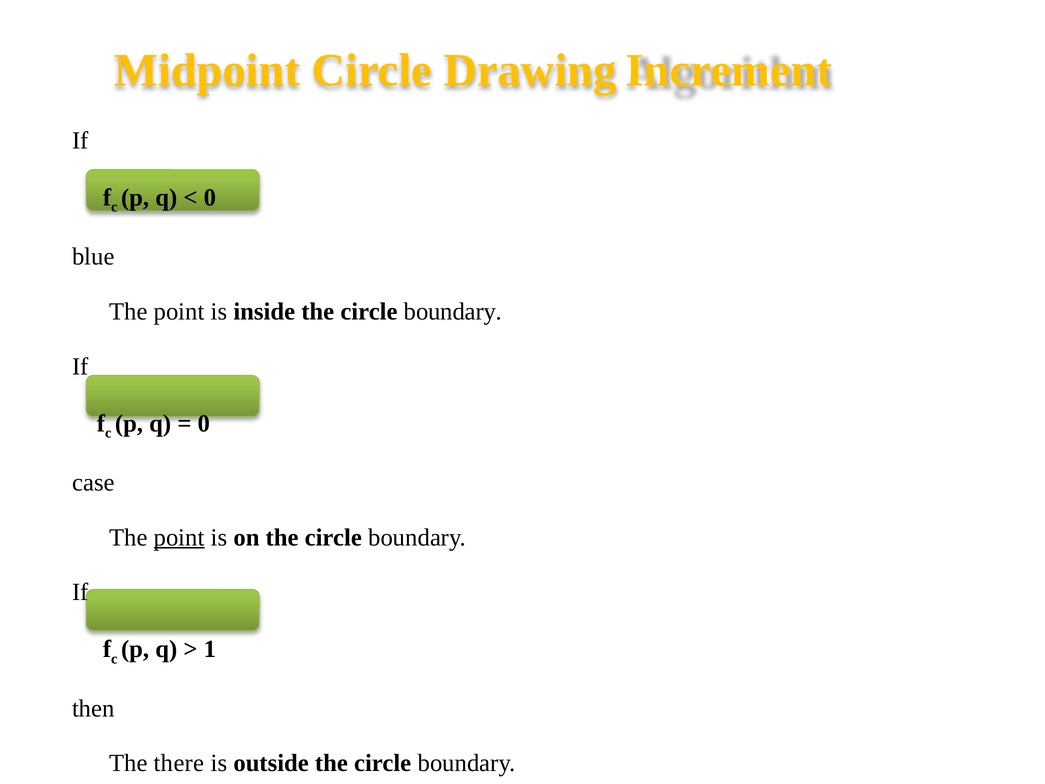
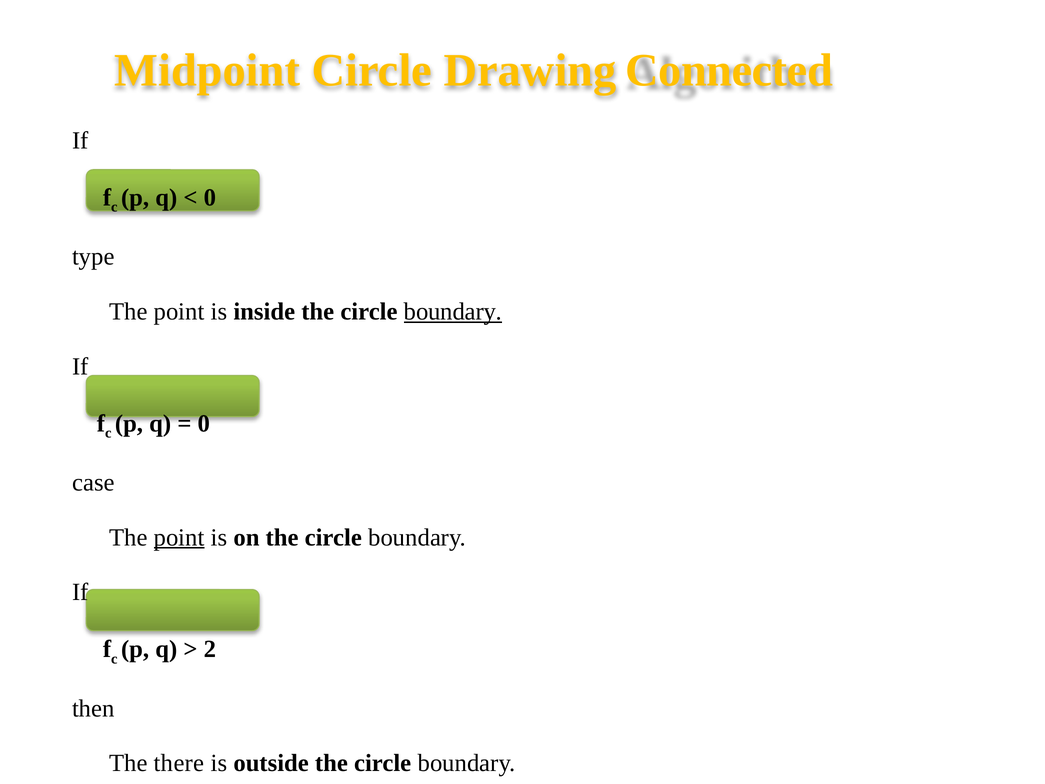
Increment: Increment -> Connected (729, 71)
blue: blue -> type (93, 256)
boundary underline: none -> present (453, 311)
1: 1 -> 2 (210, 649)
